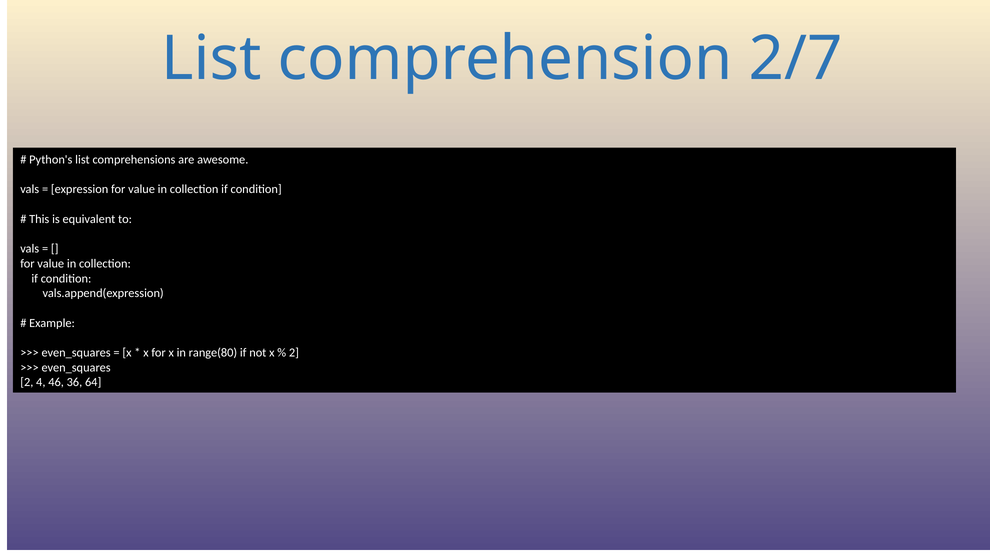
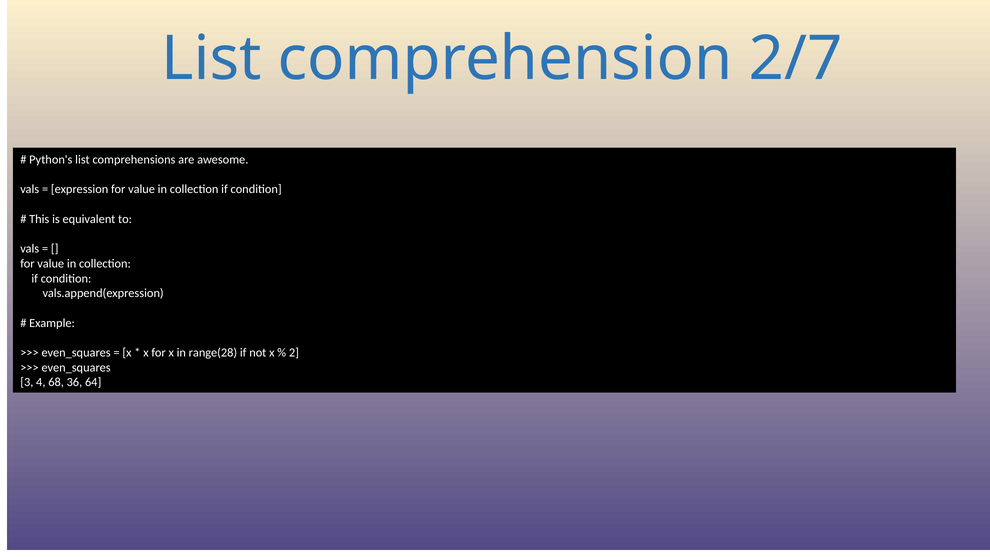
range(80: range(80 -> range(28 (213, 353)
2: 2 -> 3 (27, 382)
46: 46 -> 68 (56, 382)
